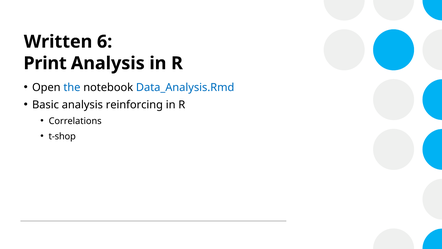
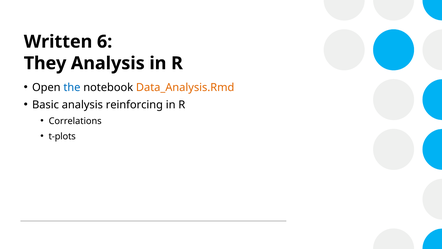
Print: Print -> They (45, 63)
Data_Analysis.Rmd colour: blue -> orange (185, 87)
t-shop: t-shop -> t-plots (62, 136)
